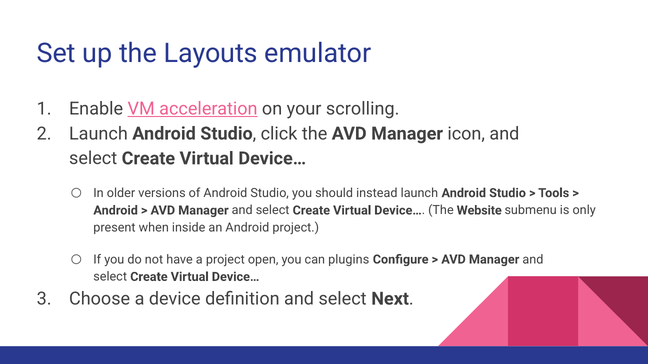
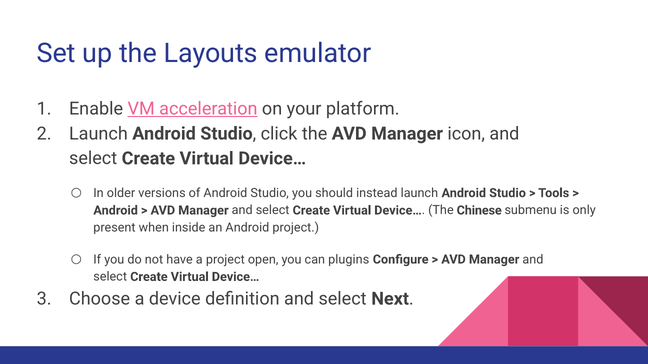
scrolling: scrolling -> platform (363, 109)
Website: Website -> Chinese (479, 211)
